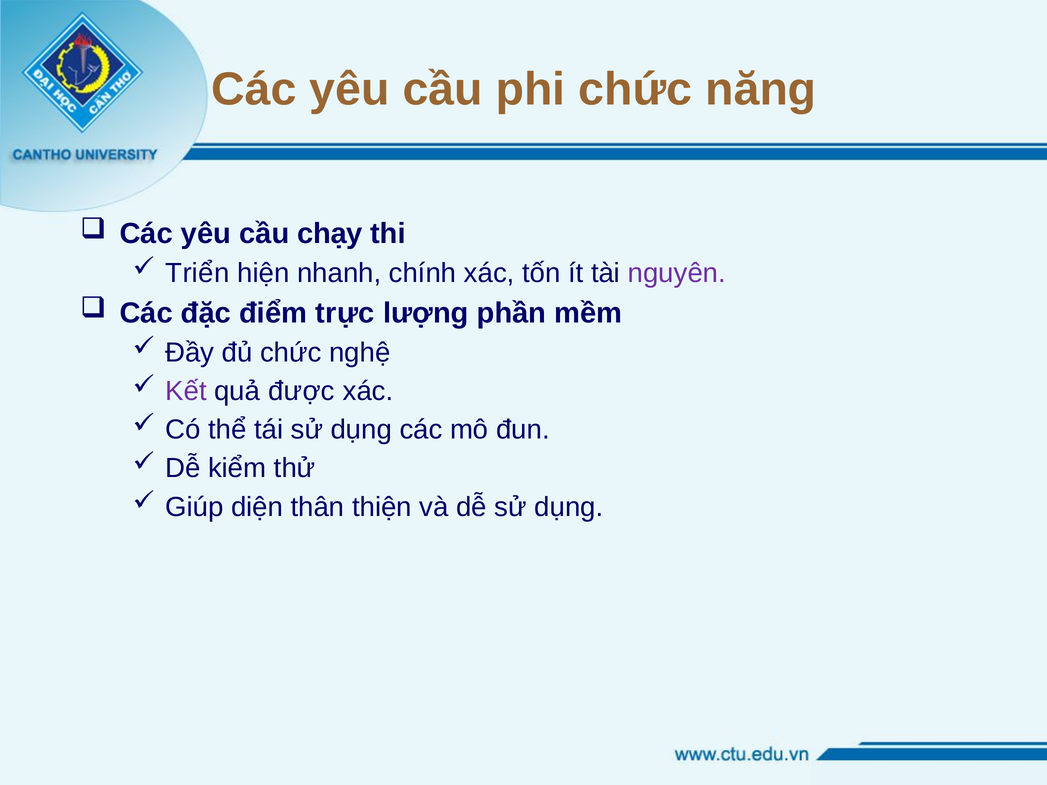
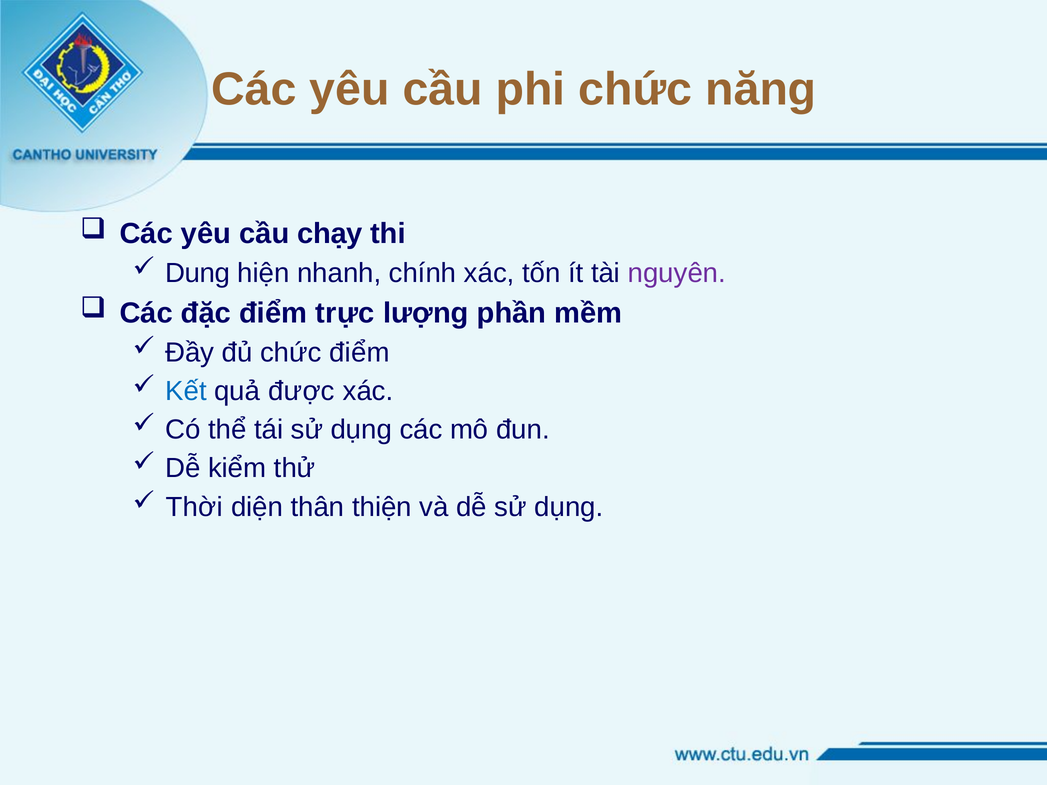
Triển: Triển -> Dung (198, 273)
chức nghệ: nghệ -> điểm (360, 353)
Kết colour: purple -> blue (186, 391)
Giúp: Giúp -> Thời (194, 507)
